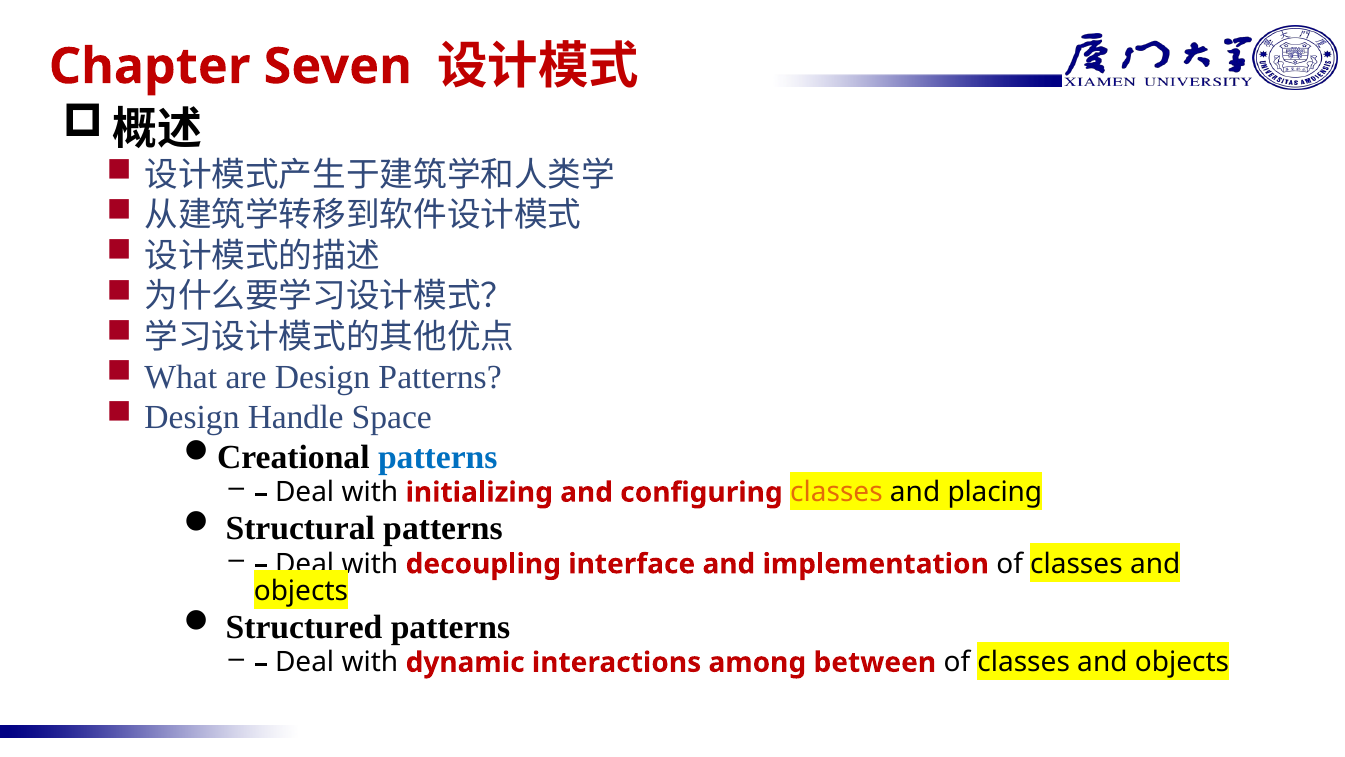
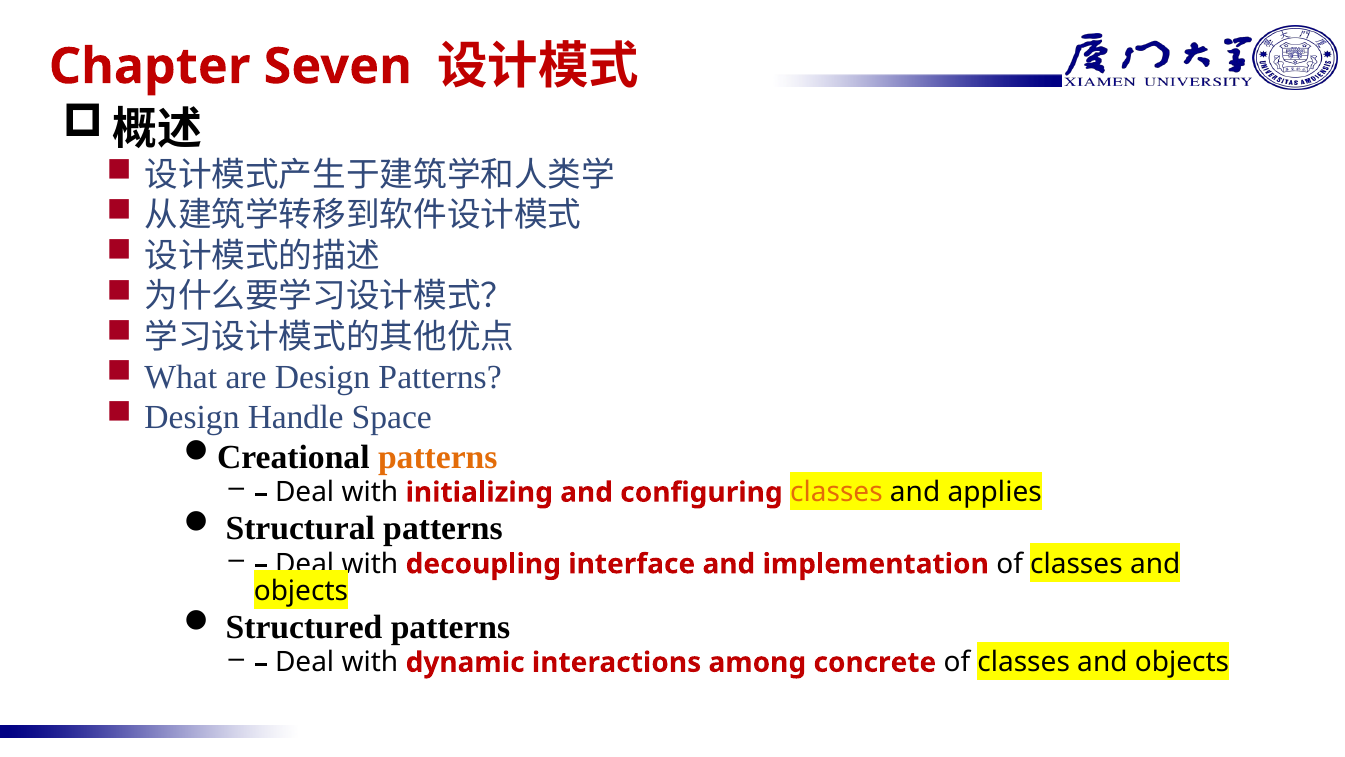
patterns colour: blue -> orange (438, 457)
placing: placing -> applies (995, 492)
between: between -> concrete (875, 662)
